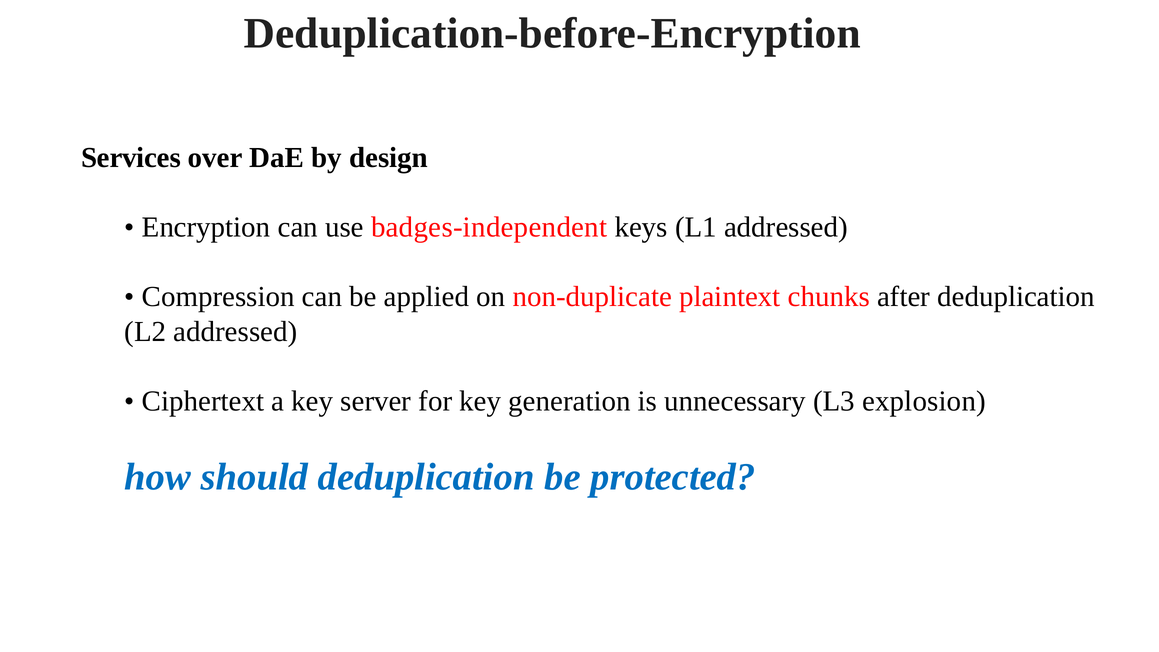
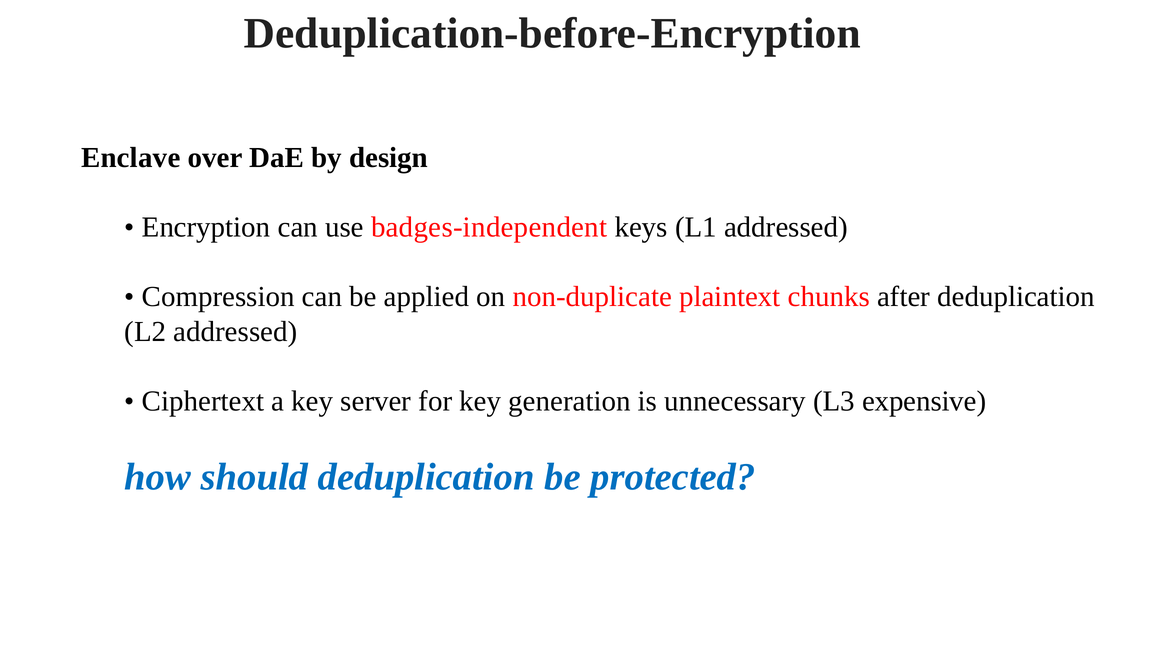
Services: Services -> Enclave (131, 158)
explosion: explosion -> expensive (924, 401)
